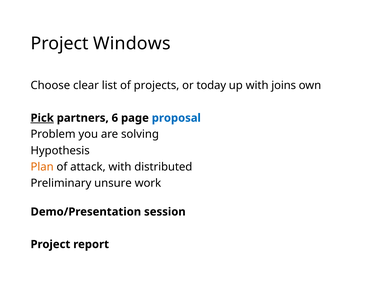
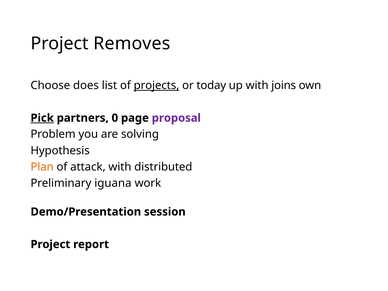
Windows: Windows -> Removes (132, 44)
clear: clear -> does (86, 85)
projects underline: none -> present (157, 85)
6: 6 -> 0 (115, 118)
proposal colour: blue -> purple (176, 118)
unsure: unsure -> iguana (113, 183)
